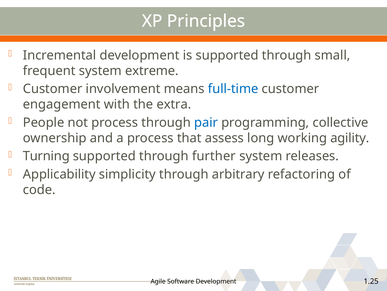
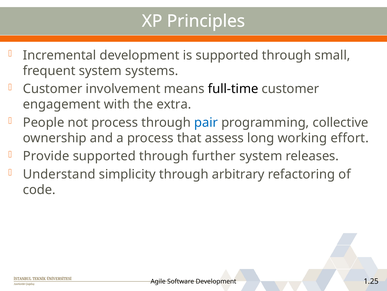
extreme: extreme -> systems (152, 71)
full-time colour: blue -> black (233, 89)
agility: agility -> effort (350, 138)
Turning: Turning -> Provide (46, 156)
Applicability: Applicability -> Understand (59, 174)
